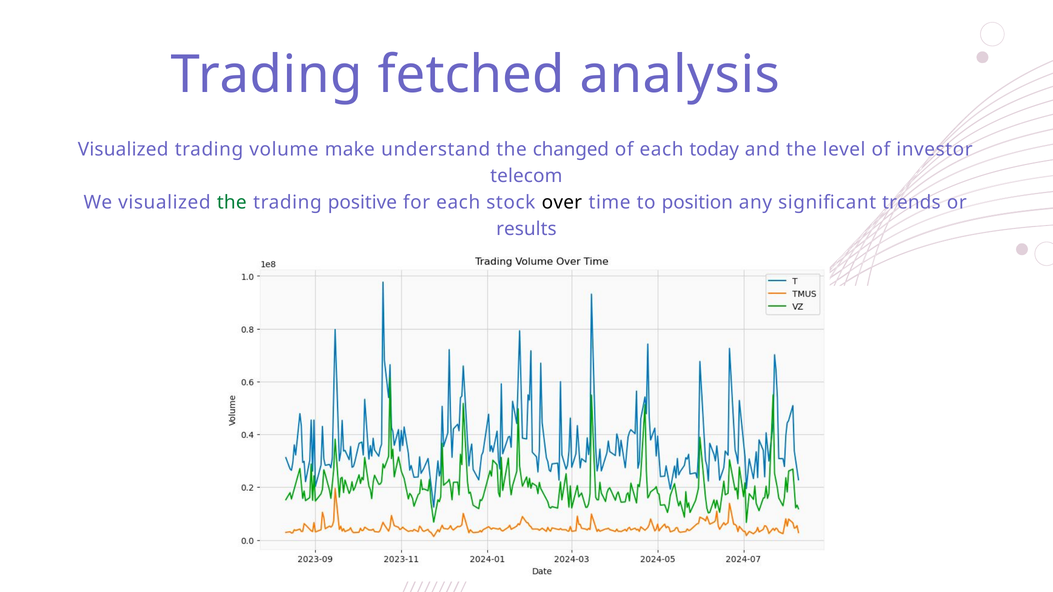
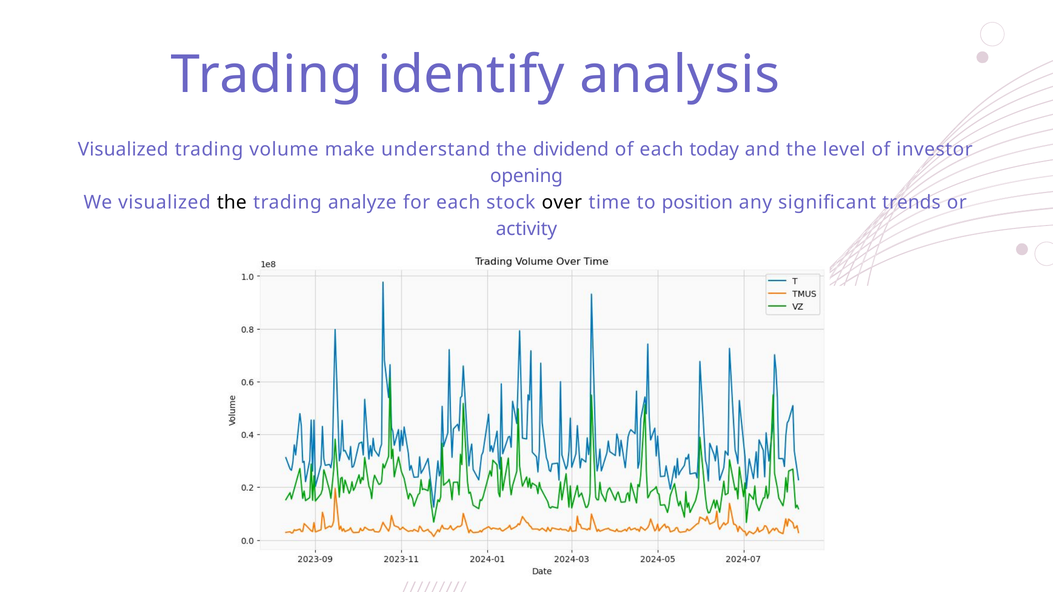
fetched: fetched -> identify (471, 75)
changed: changed -> dividend (571, 149)
telecom: telecom -> opening (527, 176)
the colour: green -> black (232, 203)
positive: positive -> analyze (362, 203)
results: results -> activity (527, 229)
